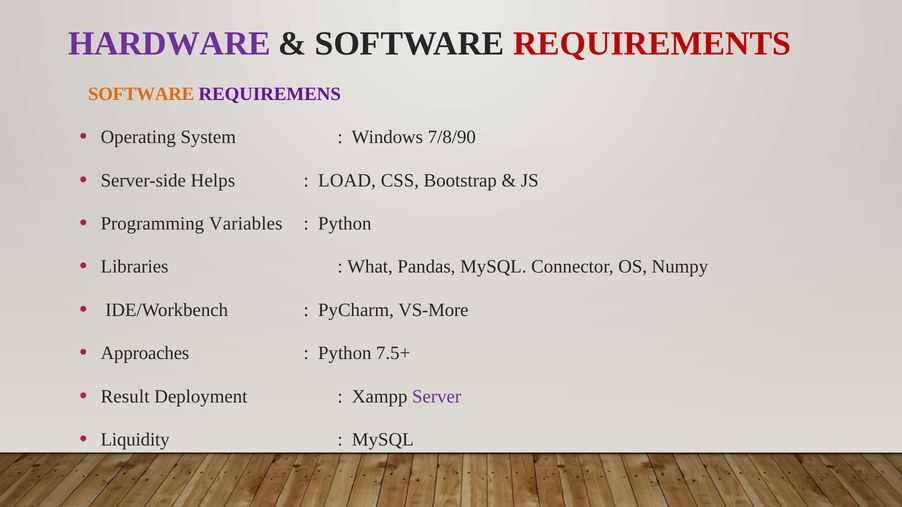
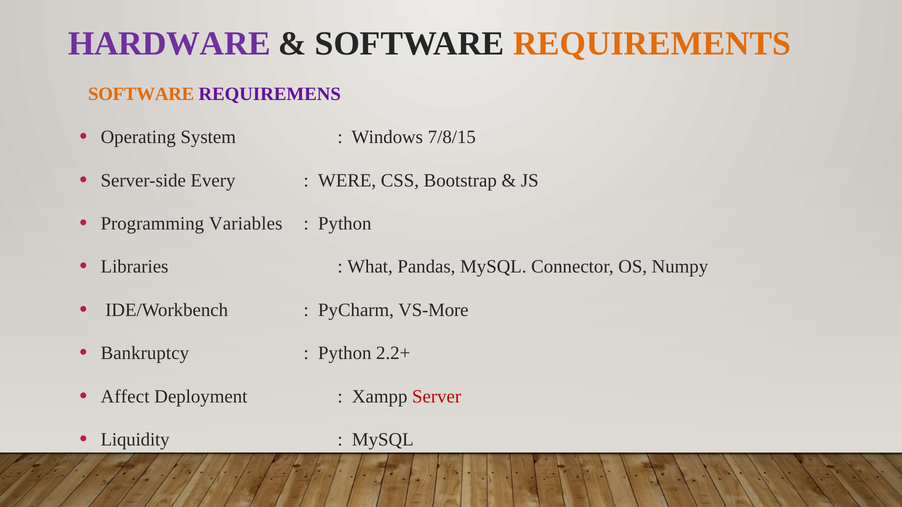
REQUIREMENTS colour: red -> orange (652, 44)
7/8/90: 7/8/90 -> 7/8/15 (452, 137)
Helps: Helps -> Every (213, 181)
LOAD: LOAD -> WERE (347, 181)
Approaches: Approaches -> Bankruptcy (145, 353)
7.5+: 7.5+ -> 2.2+ (393, 353)
Result: Result -> Affect (125, 397)
Server colour: purple -> red (437, 397)
